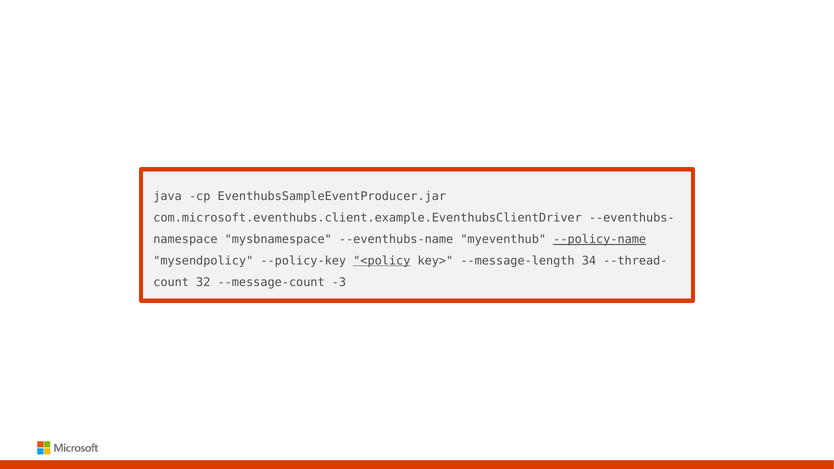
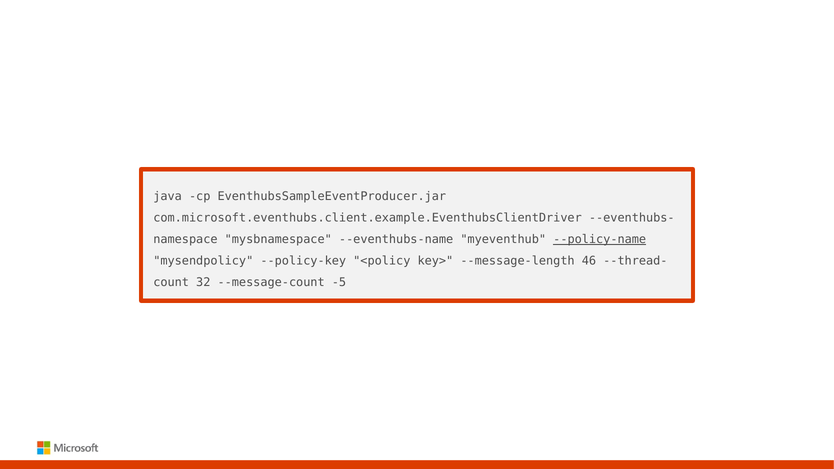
<policy underline: present -> none (382, 261)
34: 34 -> 46 (589, 261)
-3: -3 -> -5 (339, 282)
